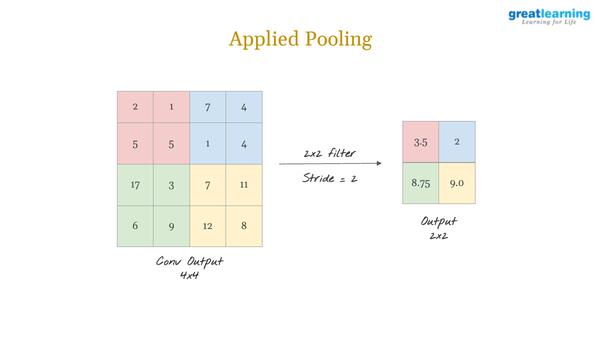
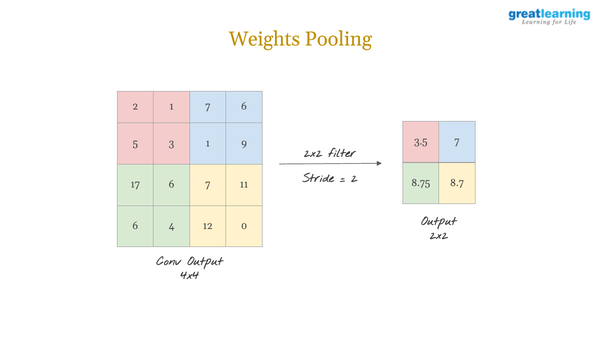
Applied: Applied -> Weights (264, 39)
7 4: 4 -> 6 (244, 107)
3.5 2: 2 -> 7 (457, 142)
5 5: 5 -> 3 (172, 143)
1 4: 4 -> 9 (244, 143)
9.0: 9.0 -> 8.7 (457, 183)
17 3: 3 -> 6 (172, 185)
9: 9 -> 4 (172, 226)
8: 8 -> 0 (244, 226)
